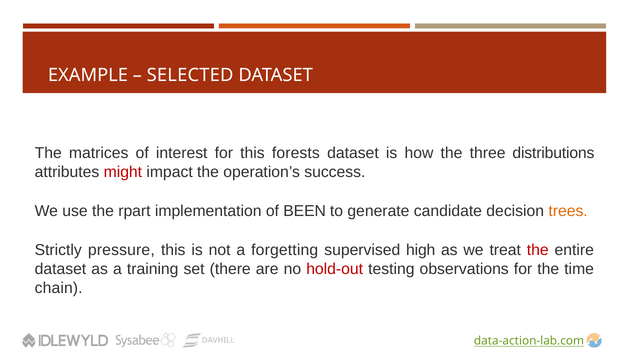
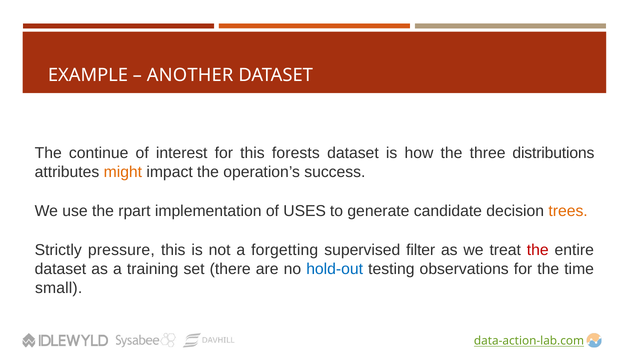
SELECTED: SELECTED -> ANOTHER (190, 75)
matrices: matrices -> continue (99, 153)
might colour: red -> orange (123, 172)
BEEN: BEEN -> USES (305, 211)
high: high -> filter (421, 250)
hold-out colour: red -> blue (335, 269)
chain: chain -> small (59, 288)
